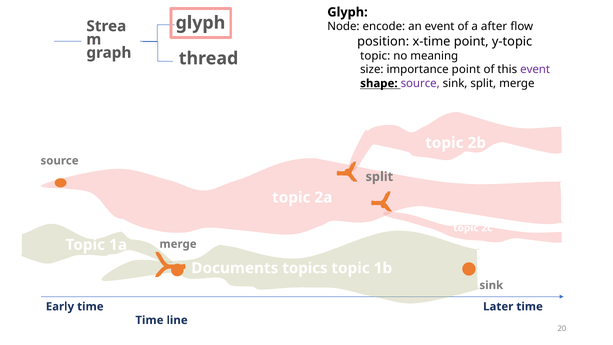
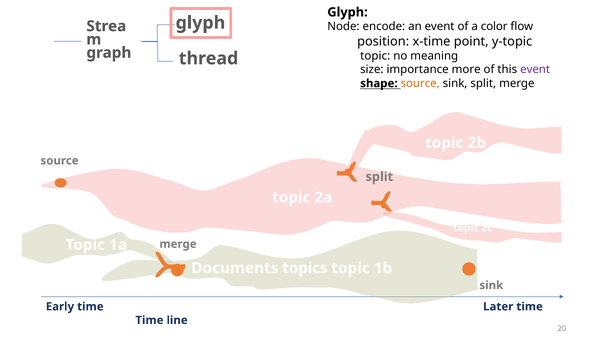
after: after -> color (494, 27)
importance point: point -> more (466, 70)
source colour: purple -> orange (420, 83)
